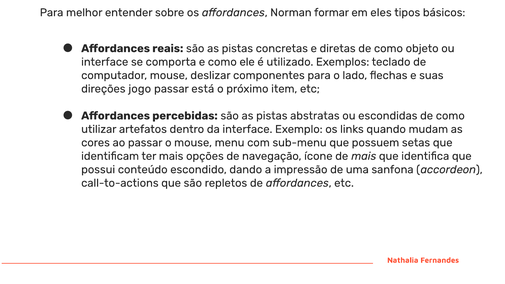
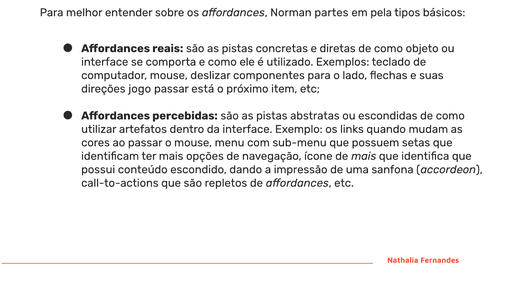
formar: formar -> partes (331, 13)
eles: eles -> pela (381, 13)
